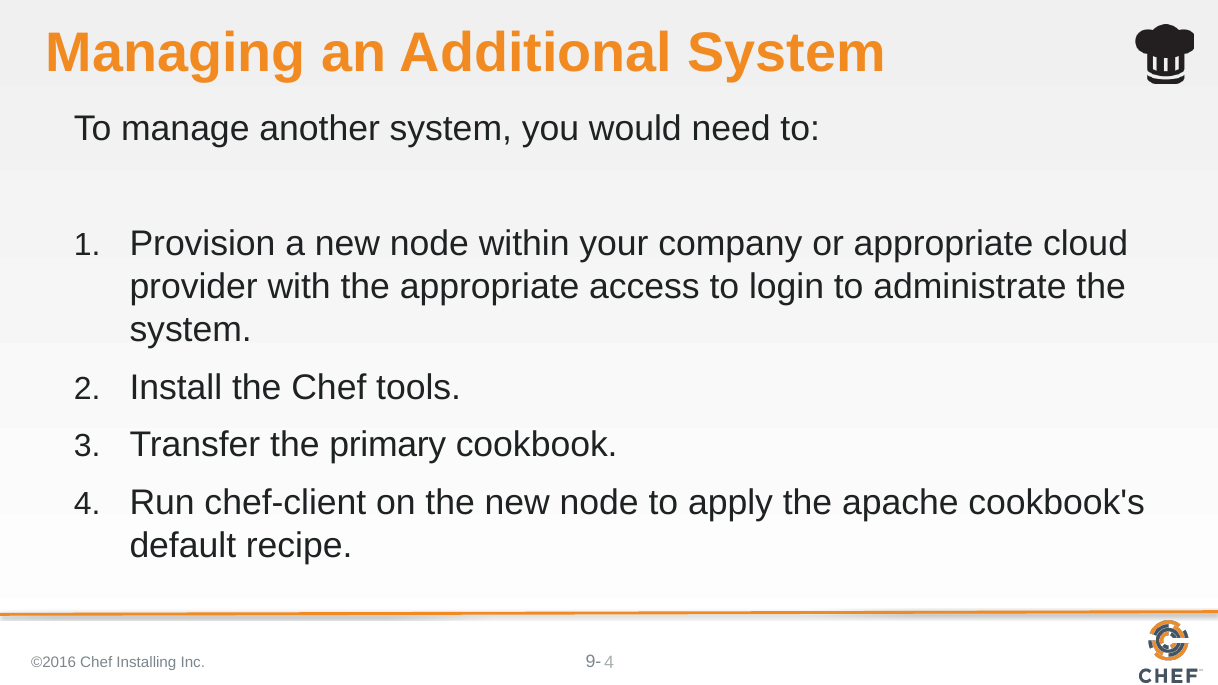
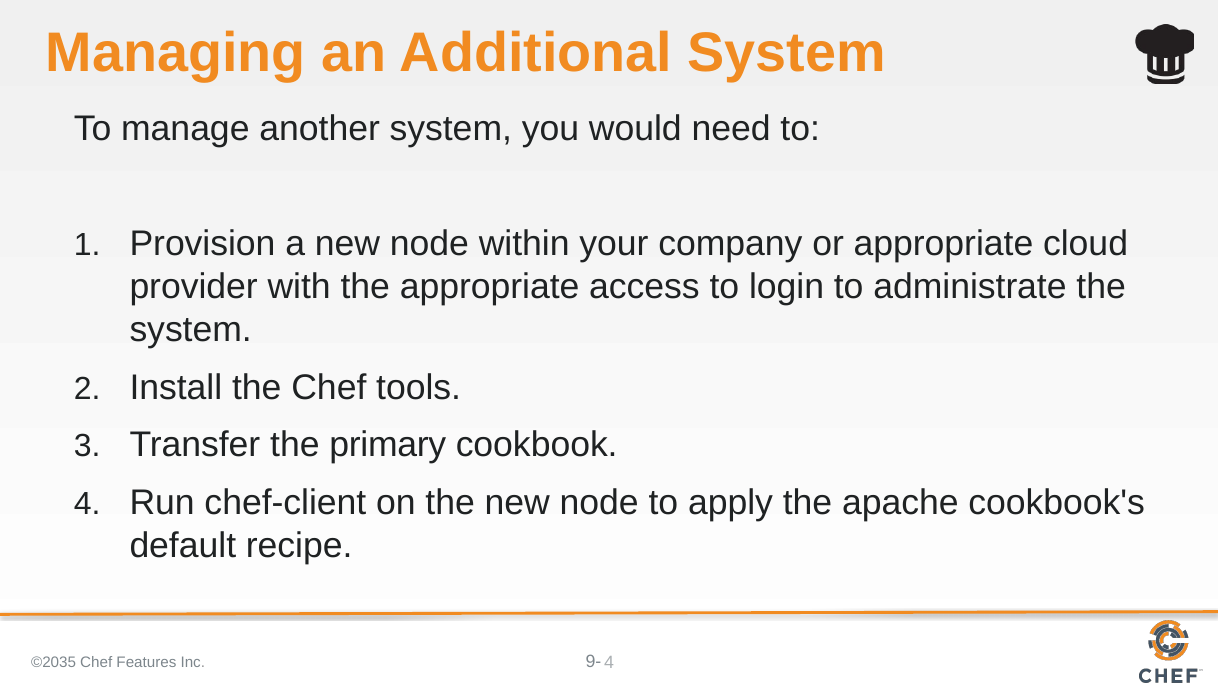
©2016: ©2016 -> ©2035 (54, 663)
Installing: Installing -> Features (146, 663)
